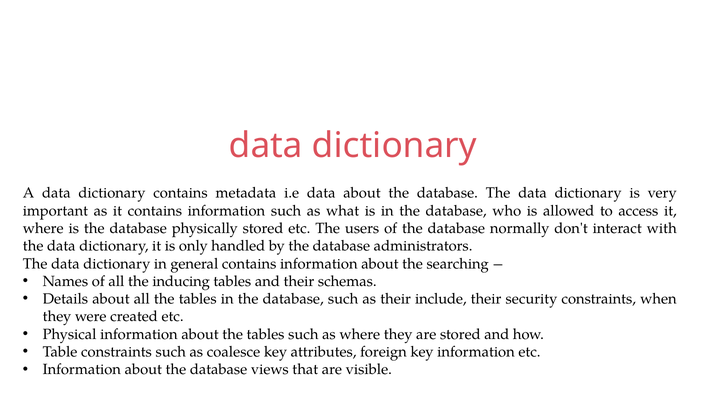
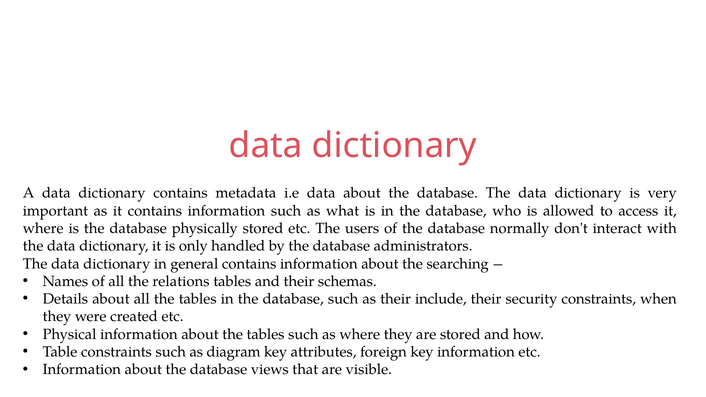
inducing: inducing -> relations (181, 281)
coalesce: coalesce -> diagram (234, 352)
